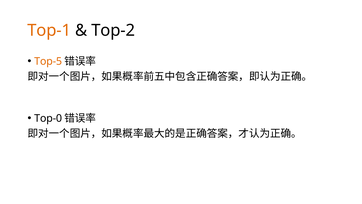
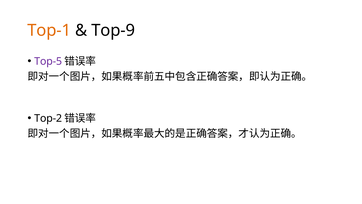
Top-2: Top-2 -> Top-9 (113, 30)
Top-5 colour: orange -> purple (48, 61)
Top-0: Top-0 -> Top-2 (48, 118)
